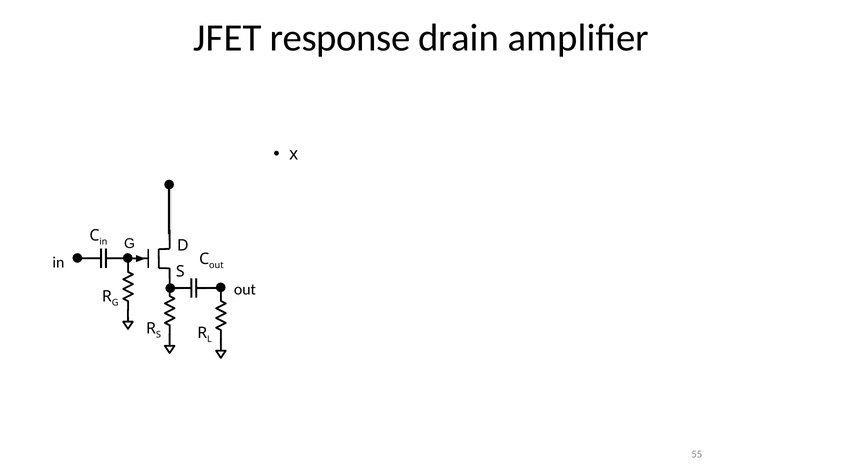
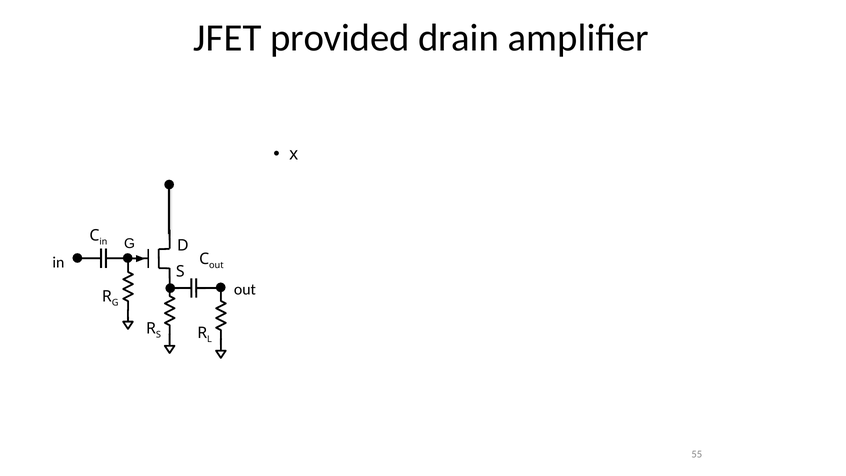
response: response -> provided (340, 38)
